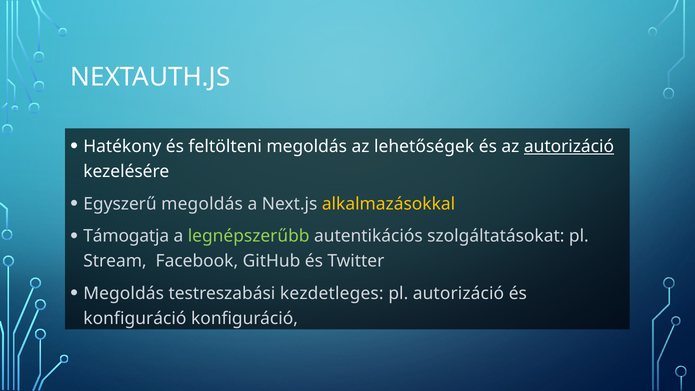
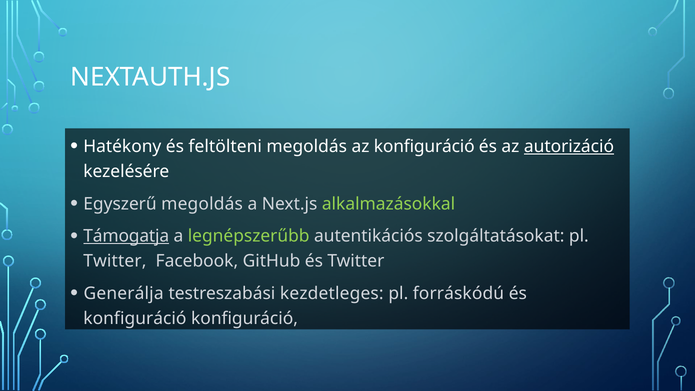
az lehetőségek: lehetőségek -> konfiguráció (424, 147)
alkalmazásokkal colour: yellow -> light green (389, 204)
Támogatja underline: none -> present (126, 236)
Stream: Stream -> Twitter (115, 261)
Megoldás: Megoldás -> Generálja (124, 293)
pl autorizáció: autorizáció -> forráskódú (458, 293)
